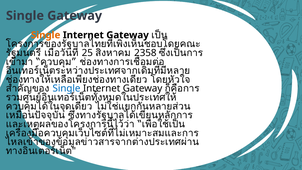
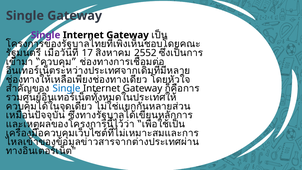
Single colour: orange -> purple (46, 35)
25: 25 -> 17 (87, 53)
2358: 2358 -> 2552 (145, 53)
